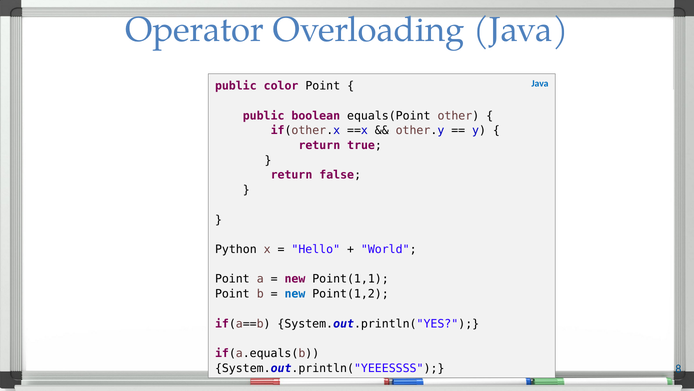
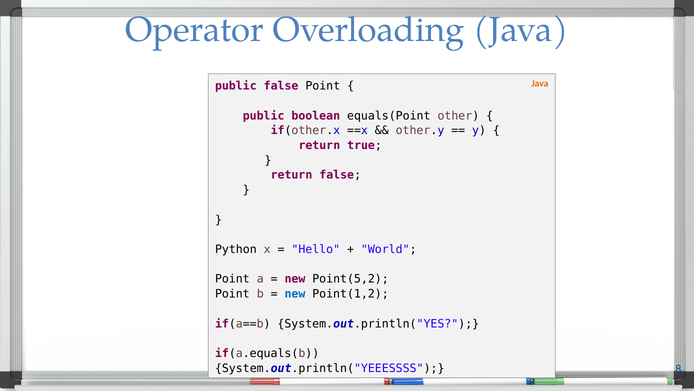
Java colour: blue -> orange (540, 84)
public color: color -> false (281, 86)
Point(1,1: Point(1,1 -> Point(5,2 (351, 279)
